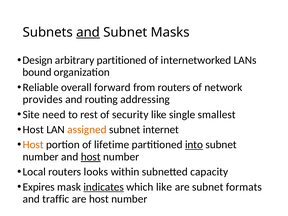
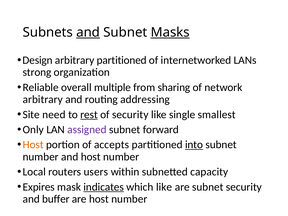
Masks underline: none -> present (170, 32)
bound: bound -> strong (37, 72)
forward: forward -> multiple (112, 87)
from routers: routers -> sharing (174, 87)
provides: provides -> arbitrary (43, 99)
rest underline: none -> present (89, 115)
Host: Host -> Only (33, 130)
assigned colour: orange -> purple (87, 130)
internet: internet -> forward (161, 130)
lifetime: lifetime -> accepts (112, 145)
host underline: present -> none (91, 157)
looks: looks -> users (96, 172)
subnet formats: formats -> security (244, 187)
traffic: traffic -> buffer (56, 199)
